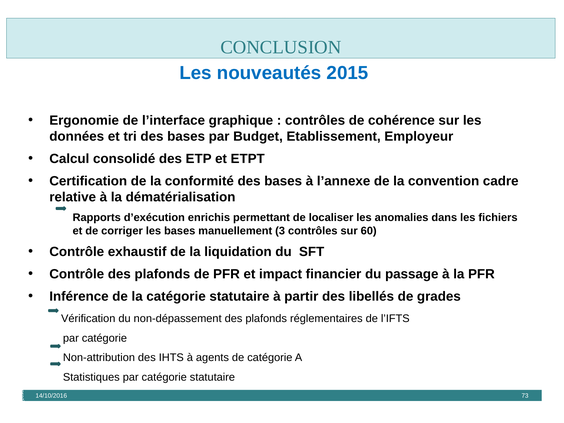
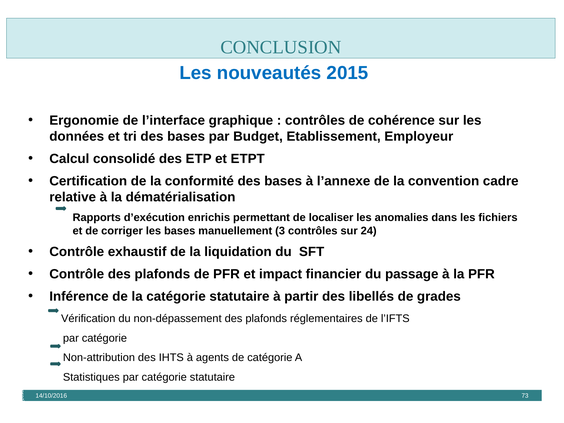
60: 60 -> 24 (369, 231)
